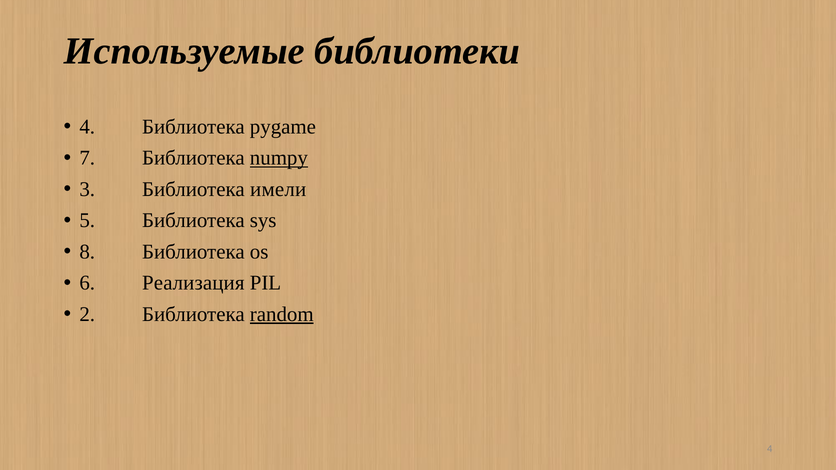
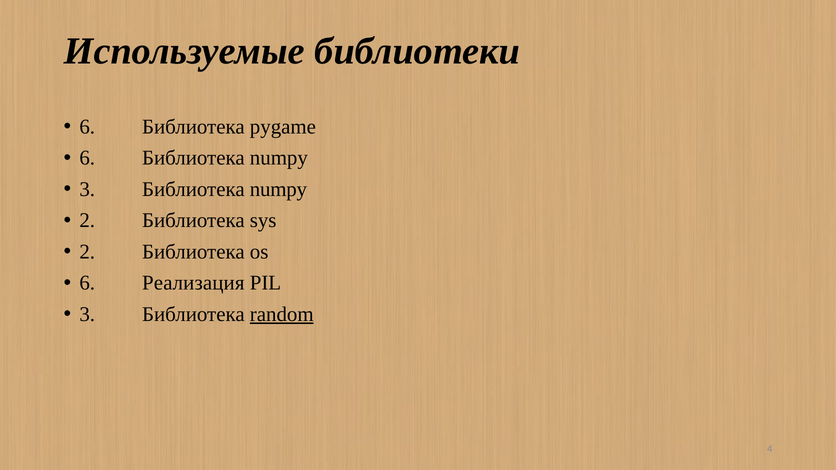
4: 4 -> 6 (87, 127)
7: 7 -> 6 (87, 158)
numpy underline: present -> none (279, 158)
3 Библиотека имели: имели -> numpy (278, 189)
5: 5 -> 2 (87, 221)
8: 8 -> 2 (87, 252)
2: 2 -> 3 (87, 314)
